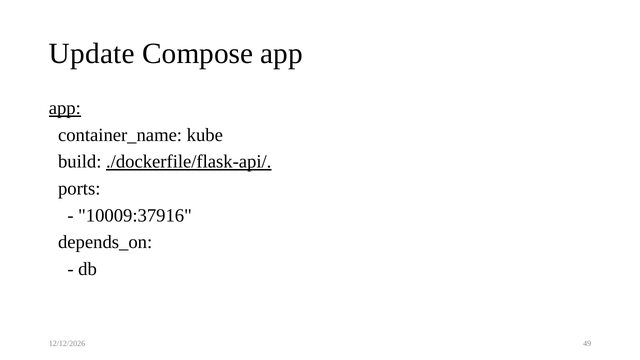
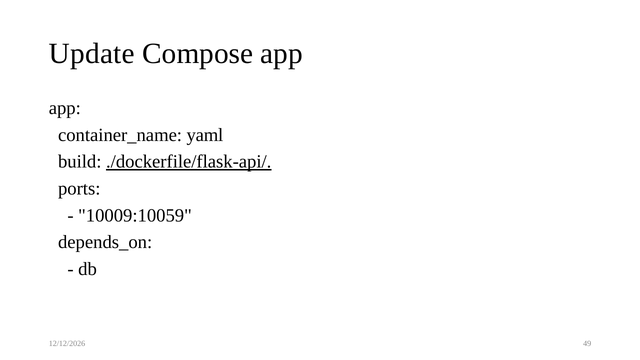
app underline: present -> none (65, 108)
kube: kube -> yaml (205, 135)
10009:37916: 10009:37916 -> 10009:10059 (135, 215)
